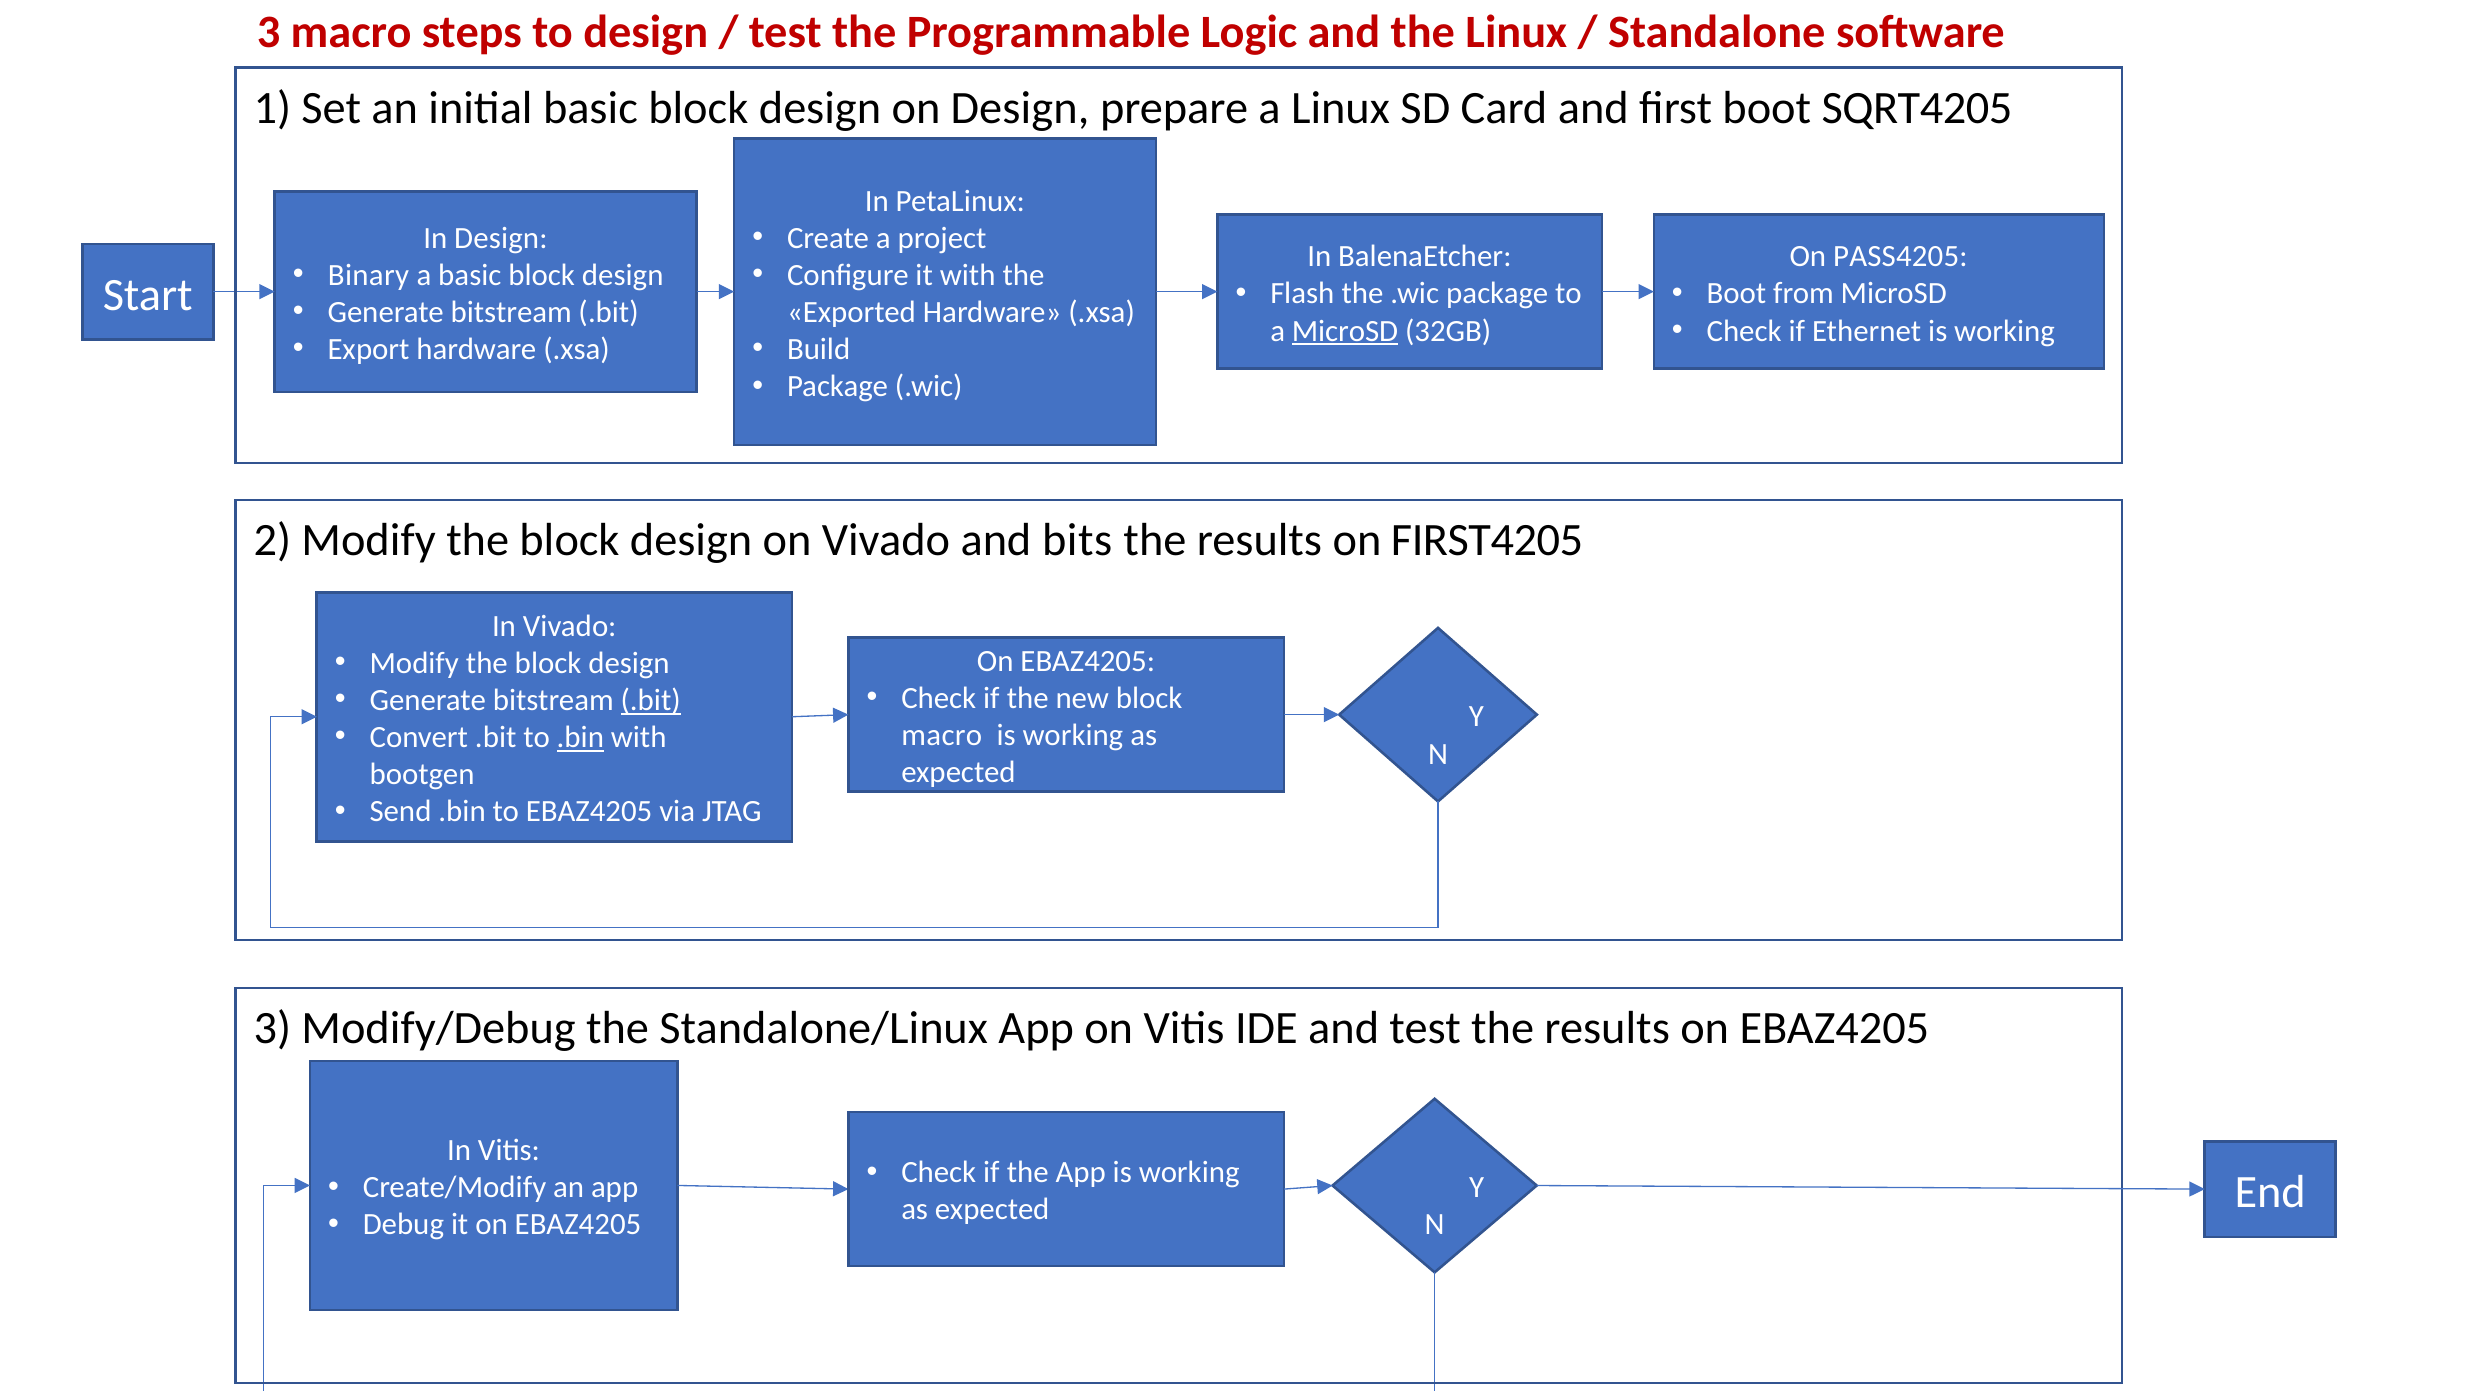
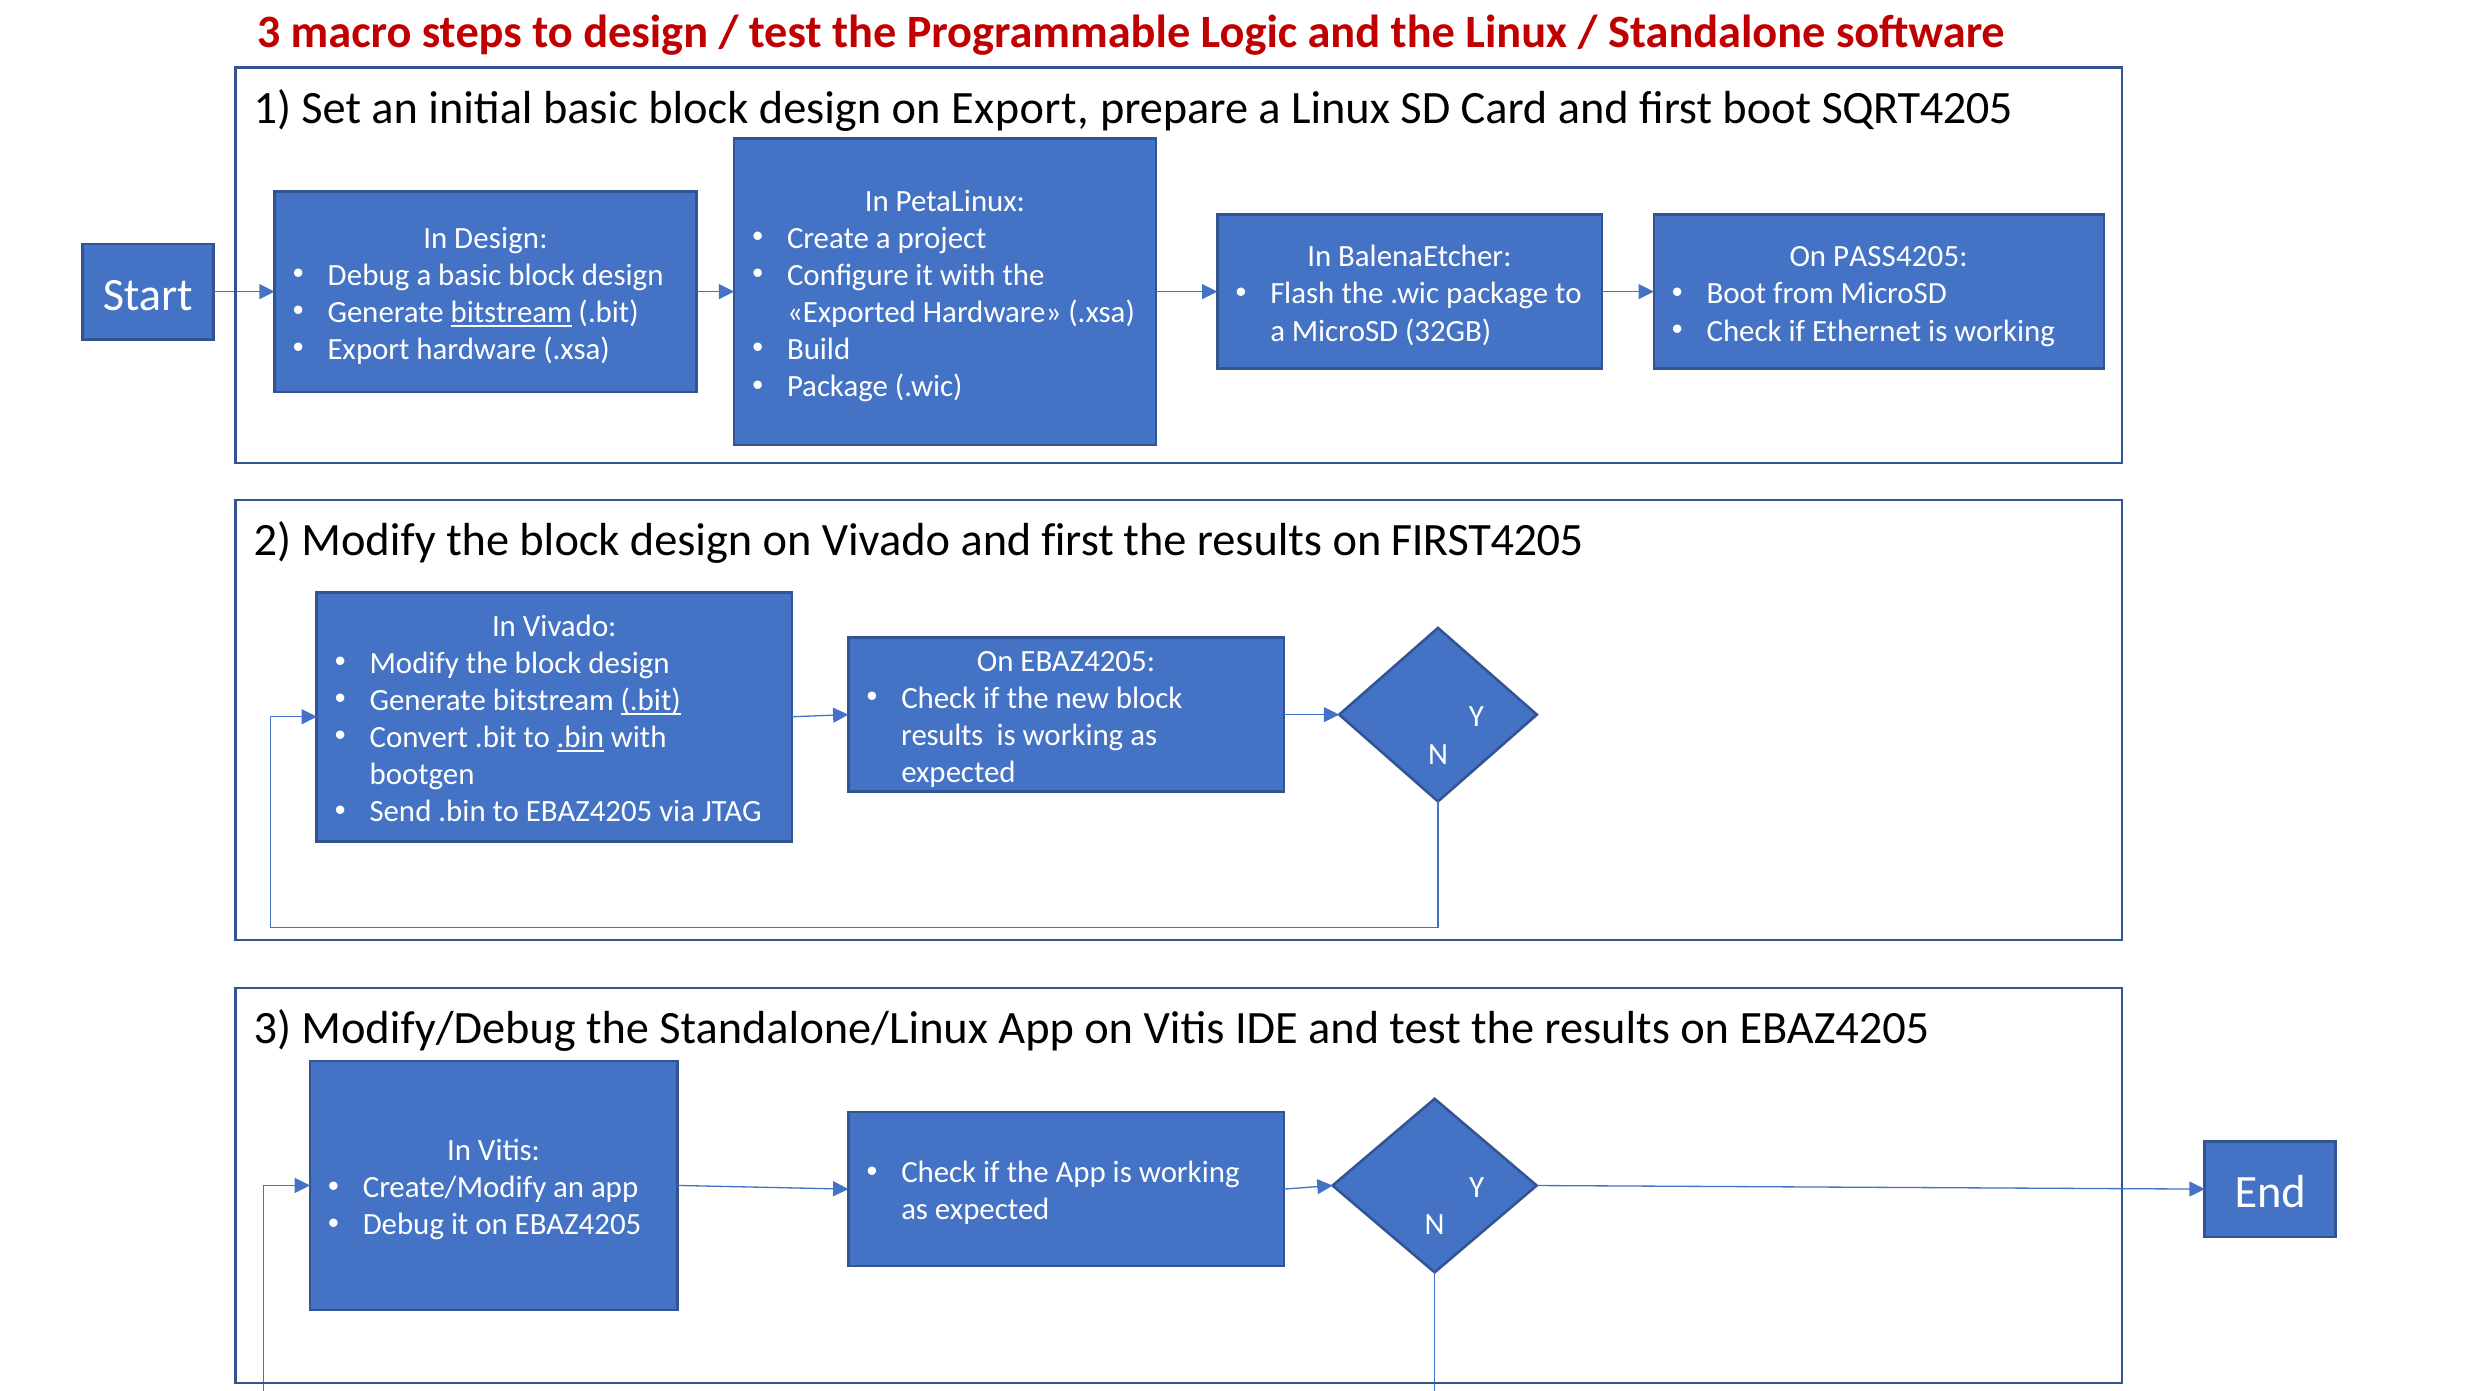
on Design: Design -> Export (1020, 108)
Binary: Binary -> Debug (369, 275)
bitstream underline: none -> present (511, 312)
MicroSD underline: present -> none (1345, 331)
Vivado and bits: bits -> first (1078, 540)
macro: macro -> results (942, 735)
